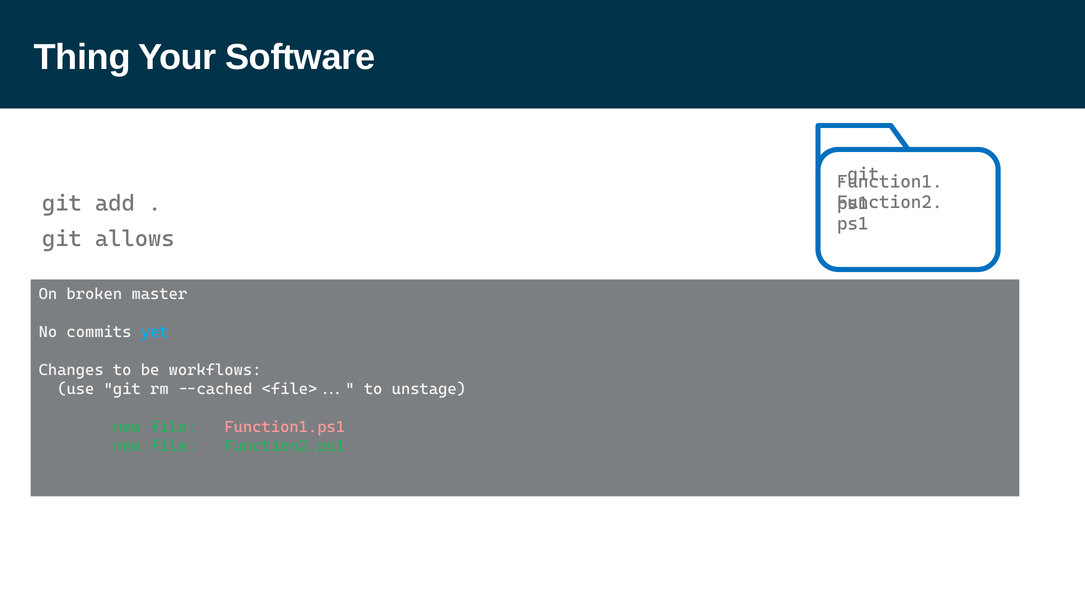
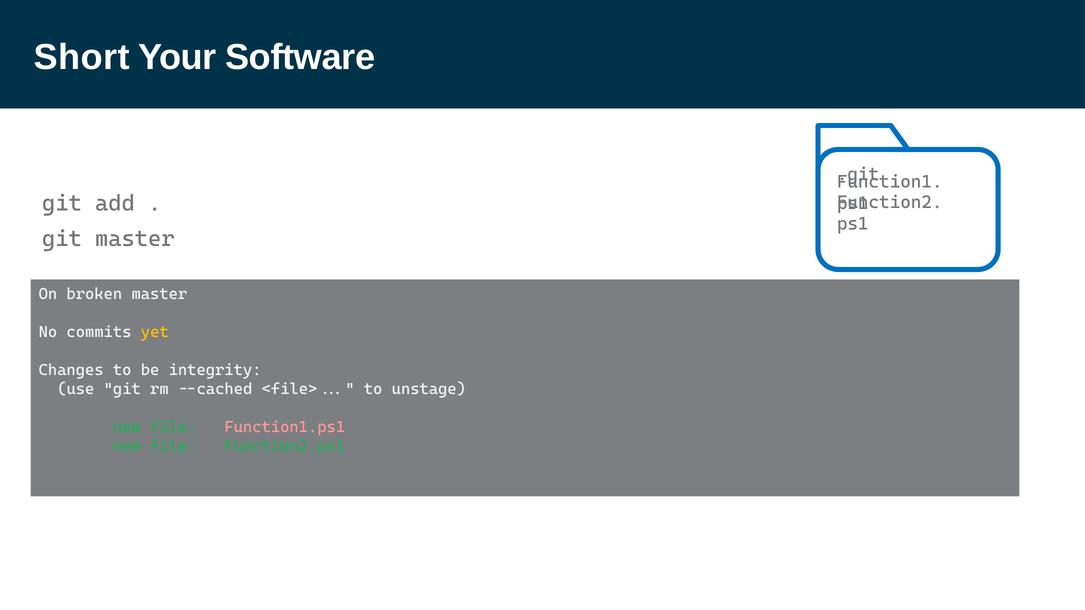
Thing: Thing -> Short (82, 57)
git allows: allows -> master (135, 239)
yet colour: light blue -> yellow (155, 332)
workflows: workflows -> integrity (215, 370)
